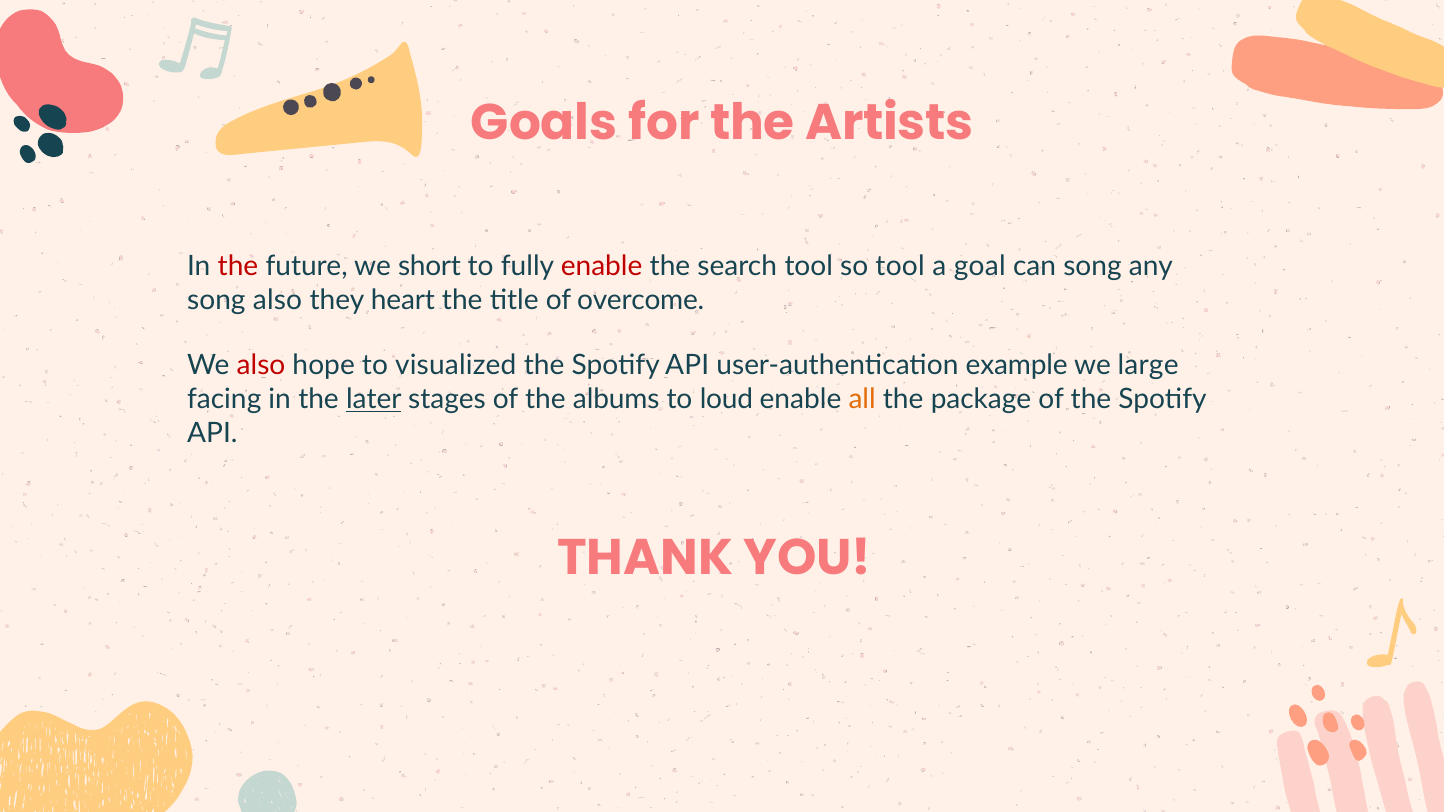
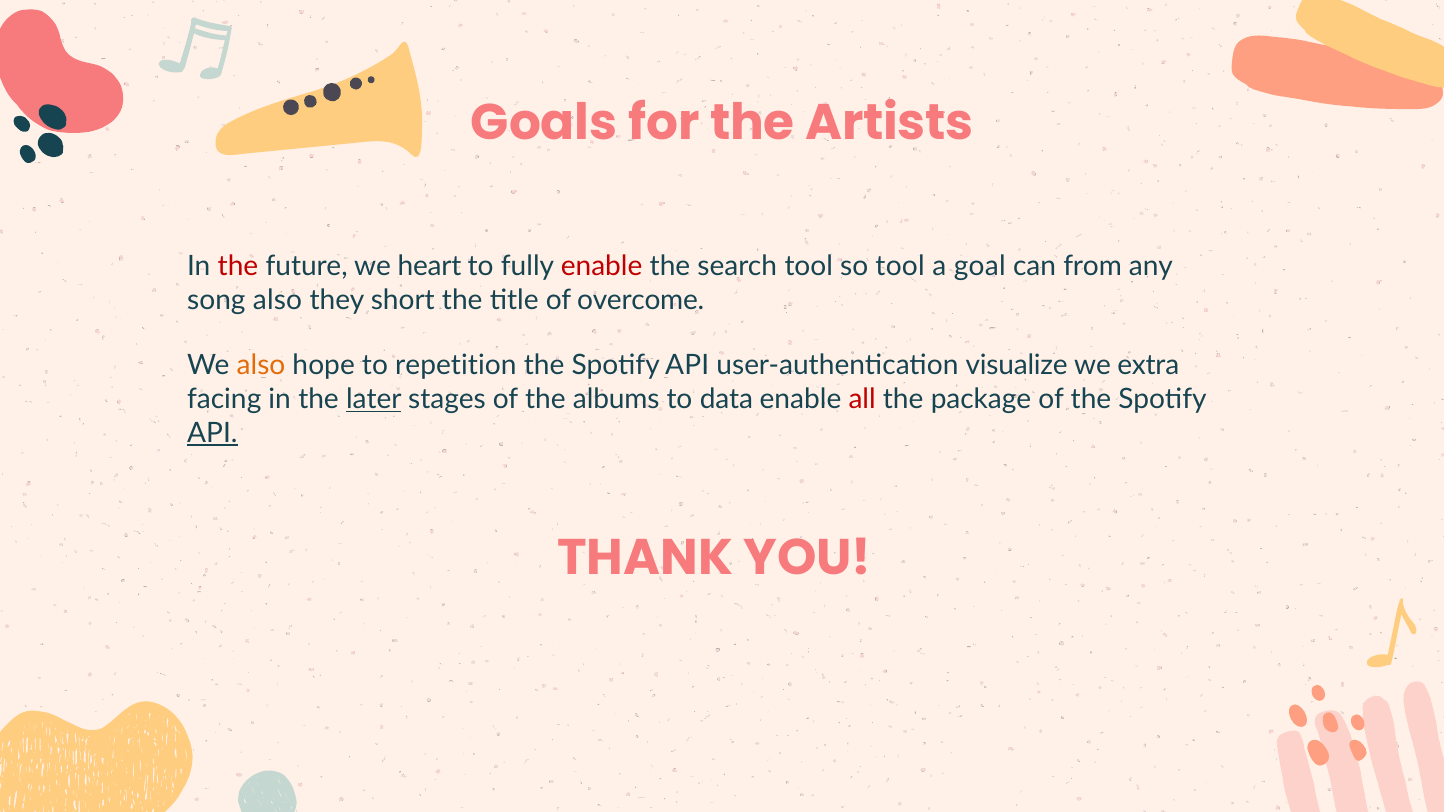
short: short -> heart (430, 266)
can song: song -> from (1093, 266)
heart: heart -> short (403, 300)
also colour: red -> orange (261, 366)
visualized: visualized -> repetition (456, 366)
example: example -> visualize (1017, 366)
large: large -> extra (1148, 366)
loud: loud -> data (726, 399)
all colour: orange -> red (862, 399)
API underline: none -> present (212, 433)
